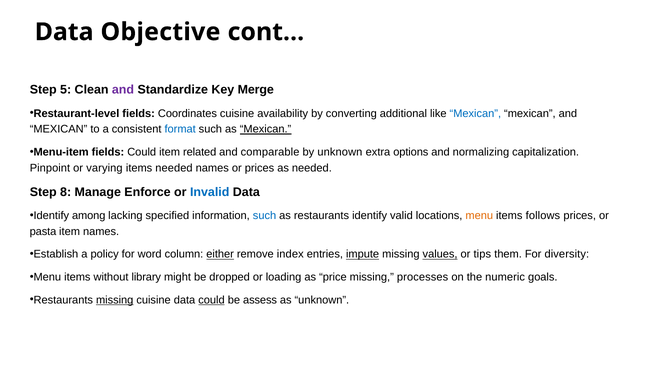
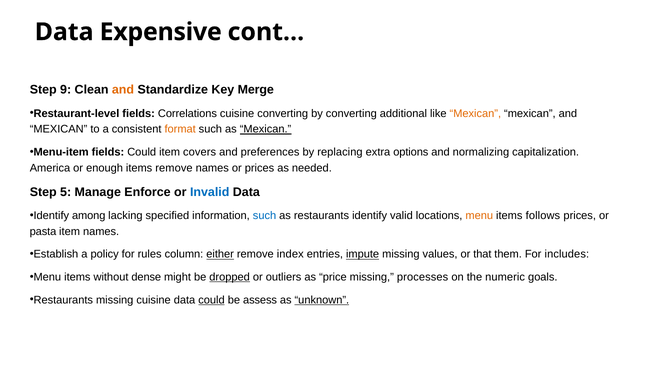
Objective: Objective -> Expensive (161, 32)
5: 5 -> 9 (66, 90)
and colour: purple -> orange (123, 90)
Coordinates: Coordinates -> Correlations (187, 114)
cuisine availability: availability -> converting (283, 114)
Mexican colour: blue -> orange (475, 114)
format colour: blue -> orange (180, 129)
related: related -> covers (200, 152)
comparable: comparable -> preferences (270, 152)
by unknown: unknown -> replacing (340, 152)
Pinpoint: Pinpoint -> America (50, 168)
varying: varying -> enough (105, 168)
items needed: needed -> remove (174, 168)
8: 8 -> 5 (66, 192)
word: word -> rules (150, 255)
values underline: present -> none (440, 255)
tips: tips -> that (482, 255)
diversity: diversity -> includes (567, 255)
library: library -> dense (146, 278)
dropped underline: none -> present (230, 278)
loading: loading -> outliers (284, 278)
missing underline: present -> none (115, 300)
unknown underline: none -> present (322, 300)
